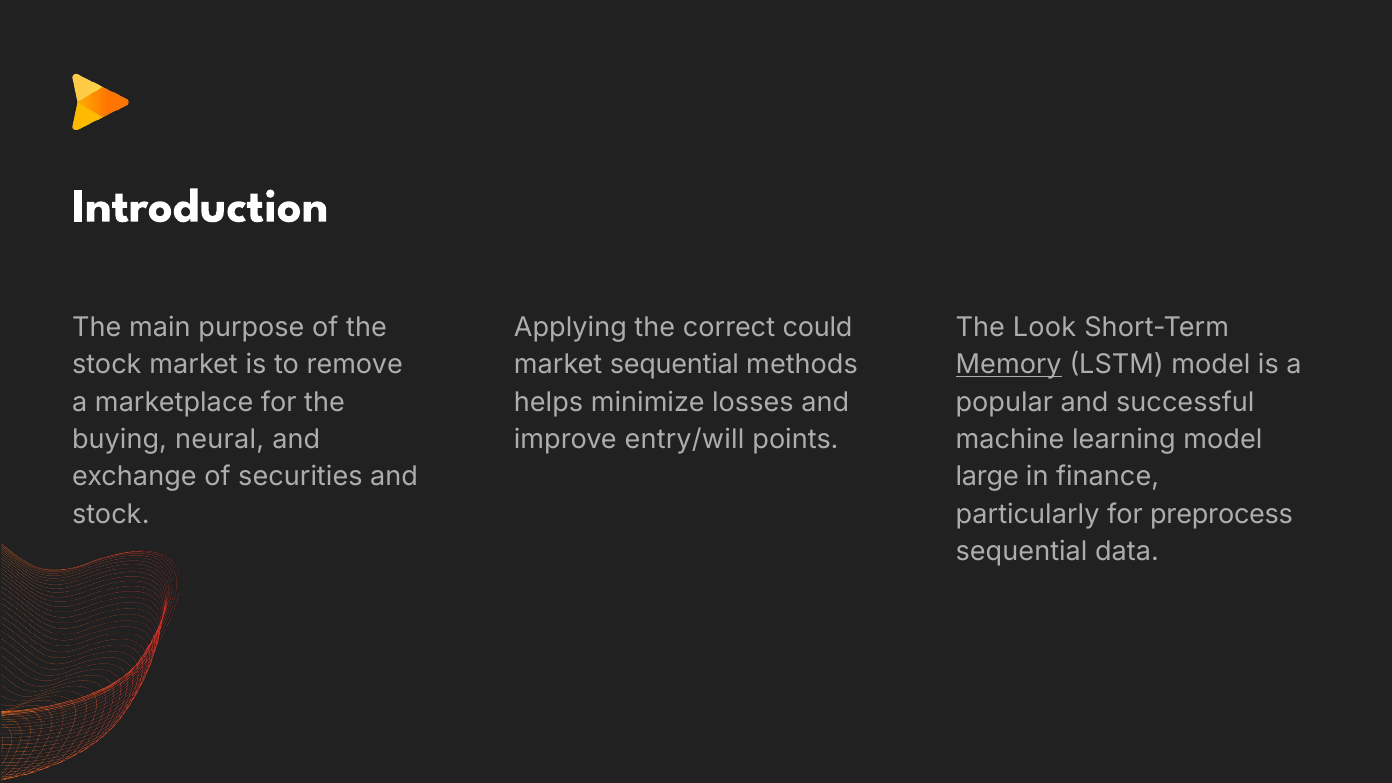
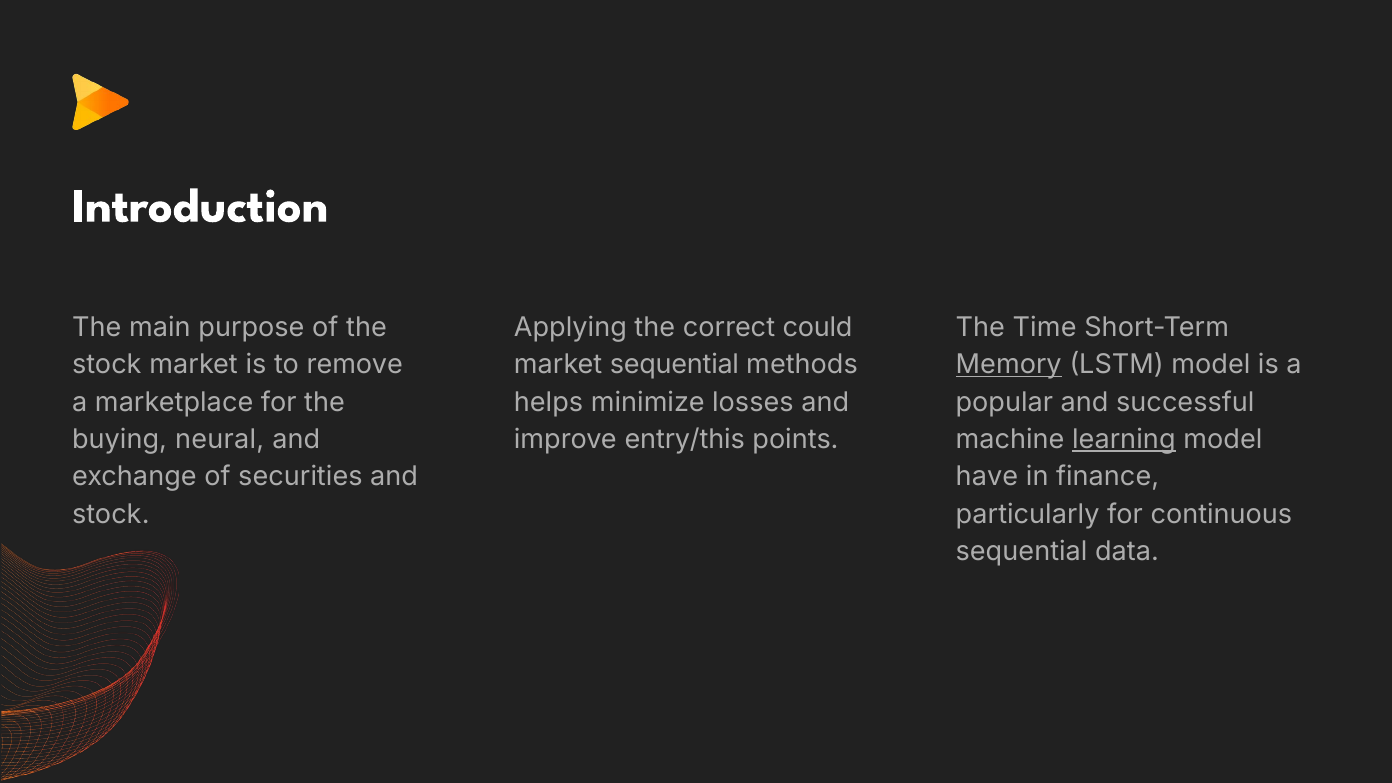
Look: Look -> Time (1045, 328)
entry/will: entry/will -> entry/this (685, 439)
learning underline: none -> present (1124, 439)
large: large -> have (987, 477)
preprocess: preprocess -> continuous (1221, 514)
